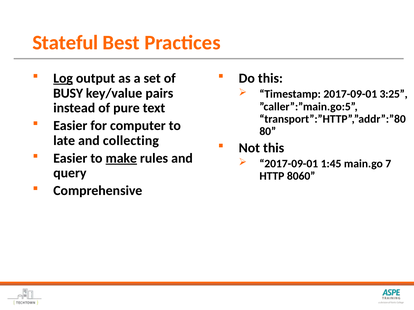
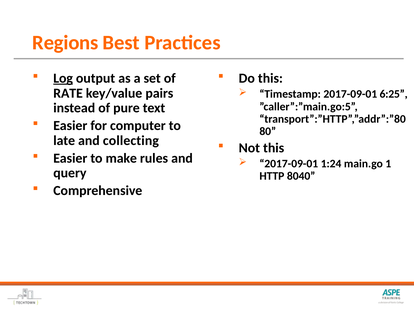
Stateful: Stateful -> Regions (65, 43)
BUSY: BUSY -> RATE (68, 93)
3:25: 3:25 -> 6:25 (394, 94)
make underline: present -> none (121, 158)
1:45: 1:45 -> 1:24 (331, 164)
7: 7 -> 1 (388, 164)
8060: 8060 -> 8040 (301, 176)
